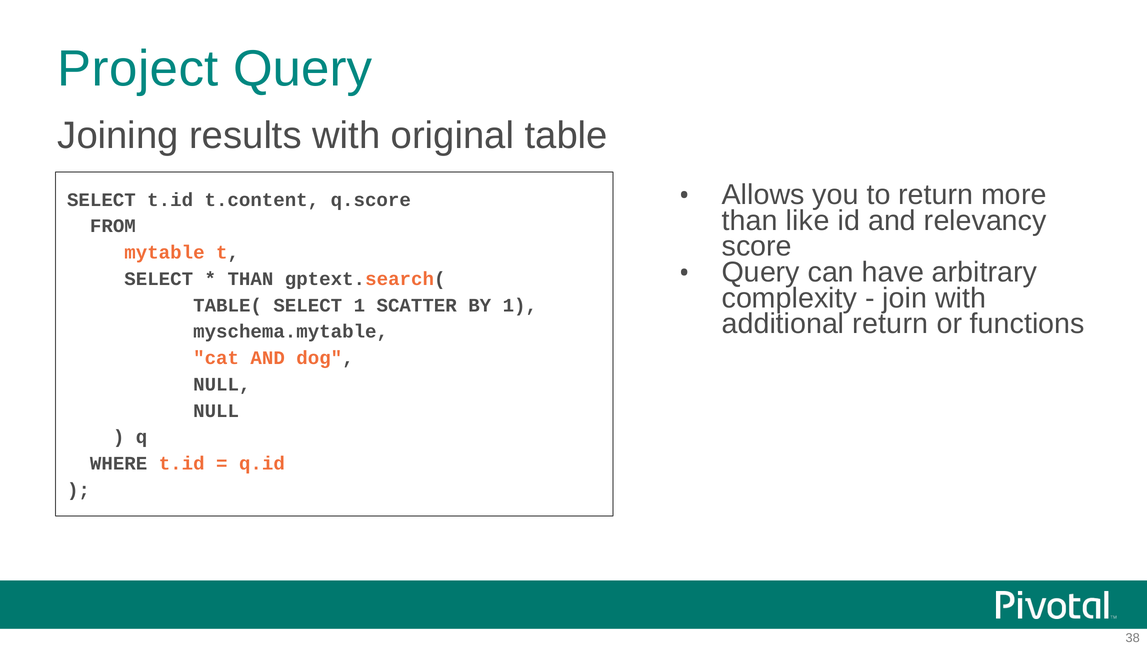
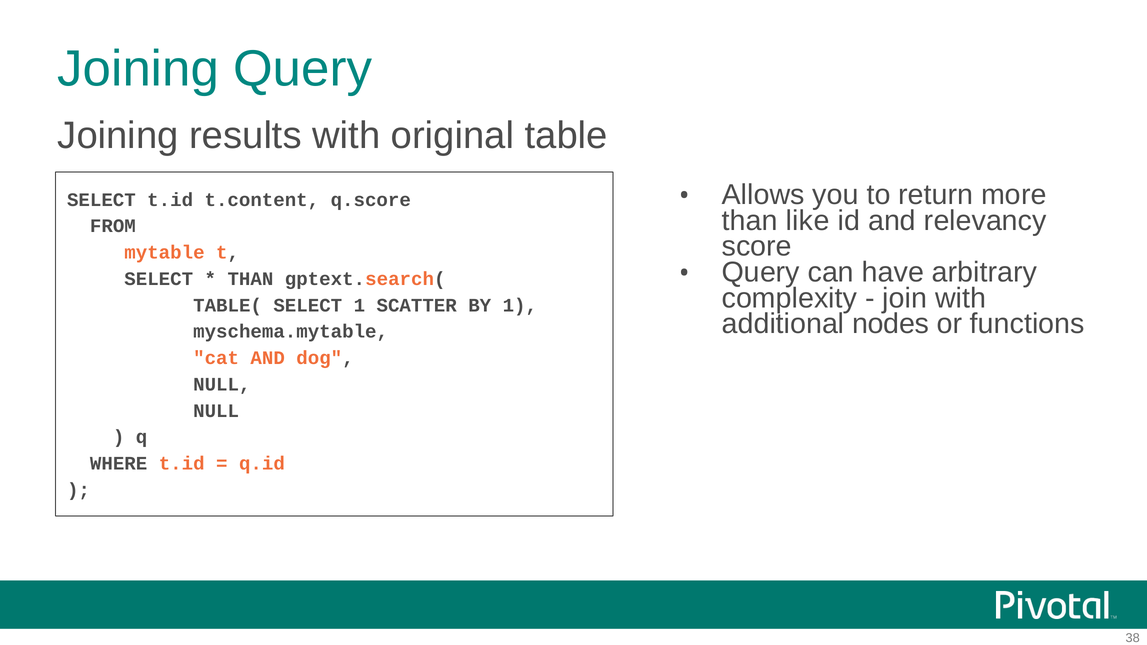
Project: Project -> Joining (138, 69)
additional return: return -> nodes (891, 324)
